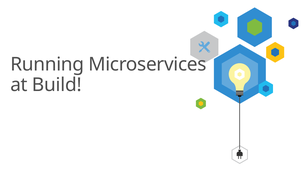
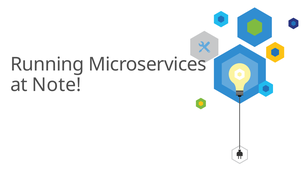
Build: Build -> Note (57, 85)
